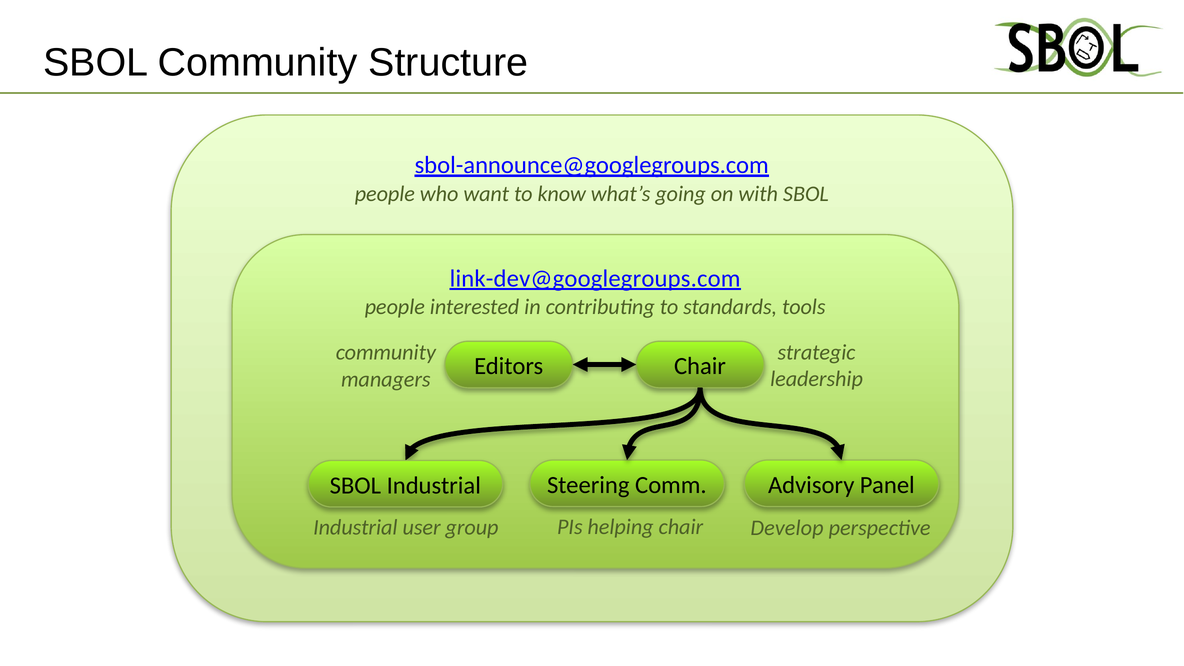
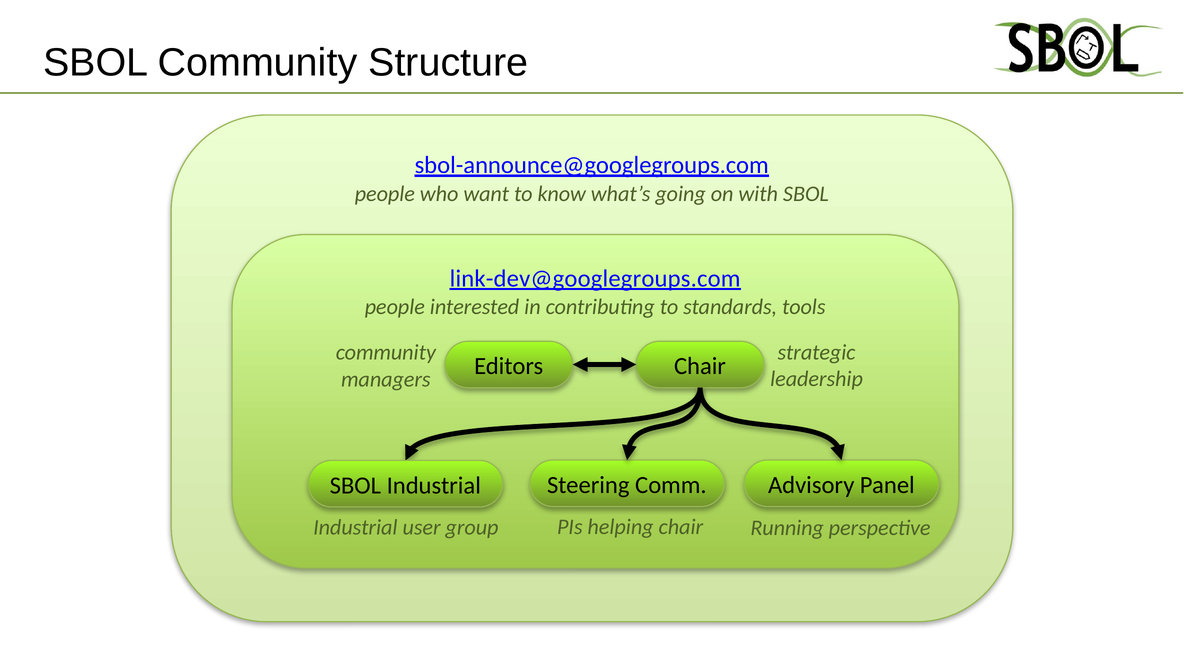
Develop: Develop -> Running (787, 528)
